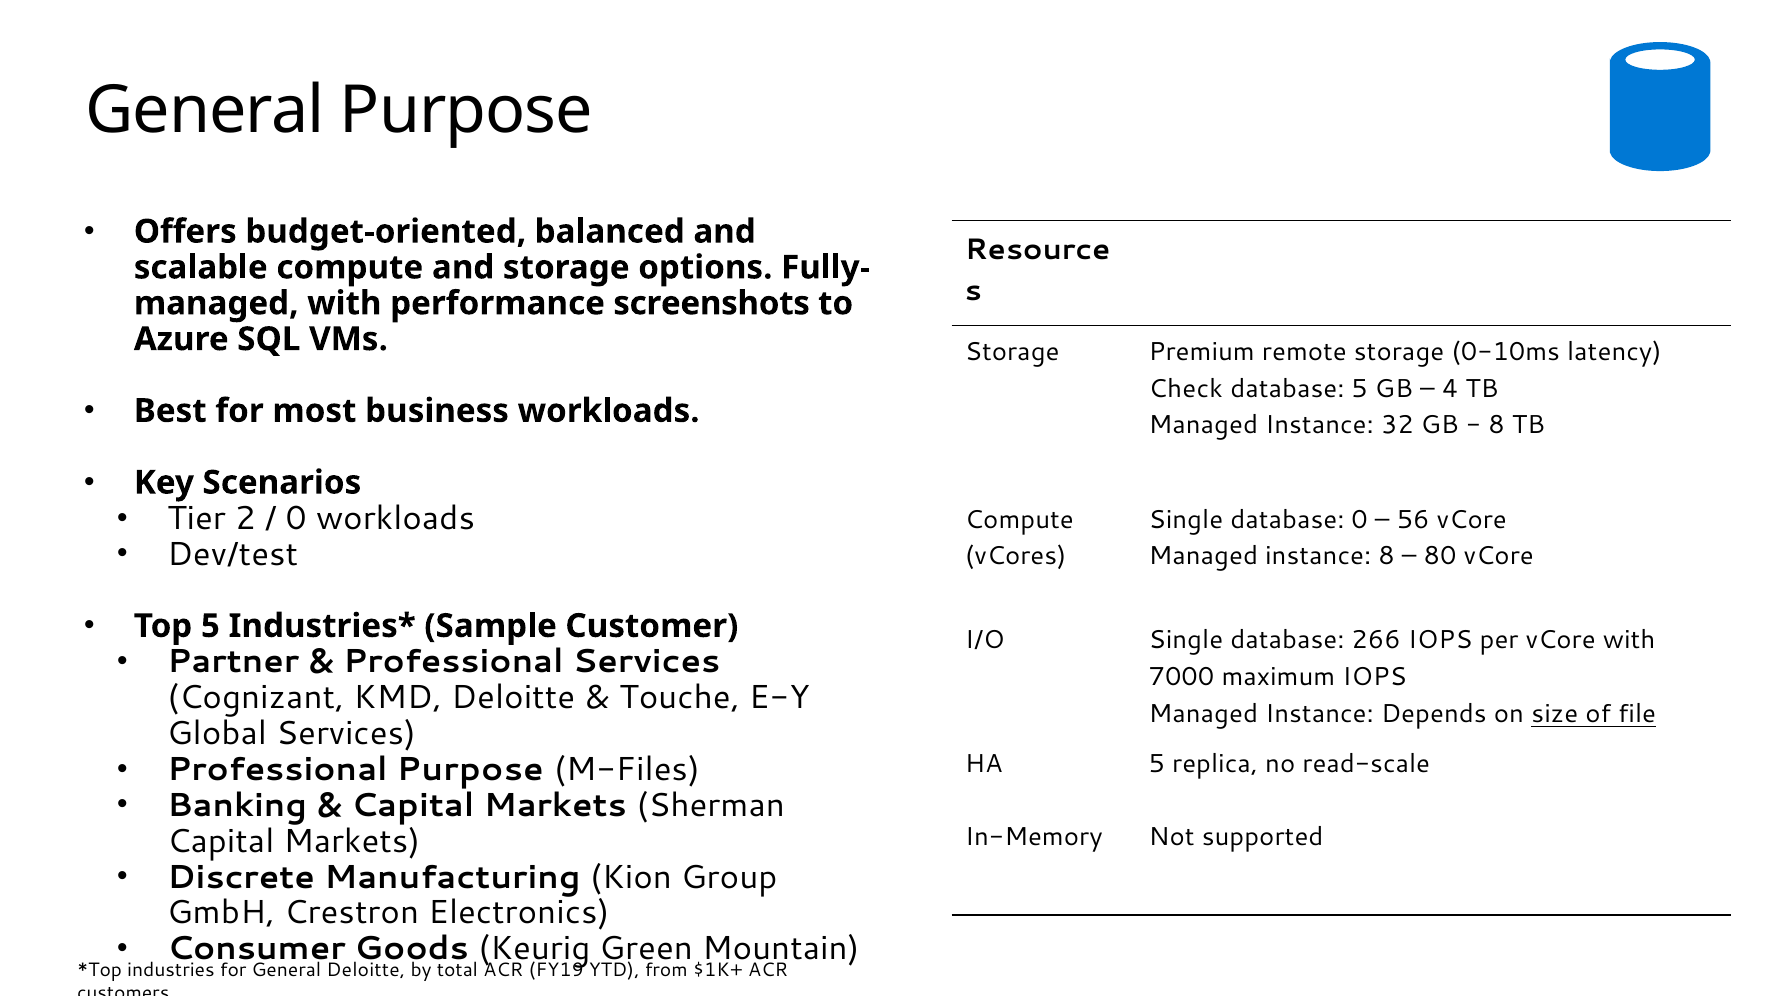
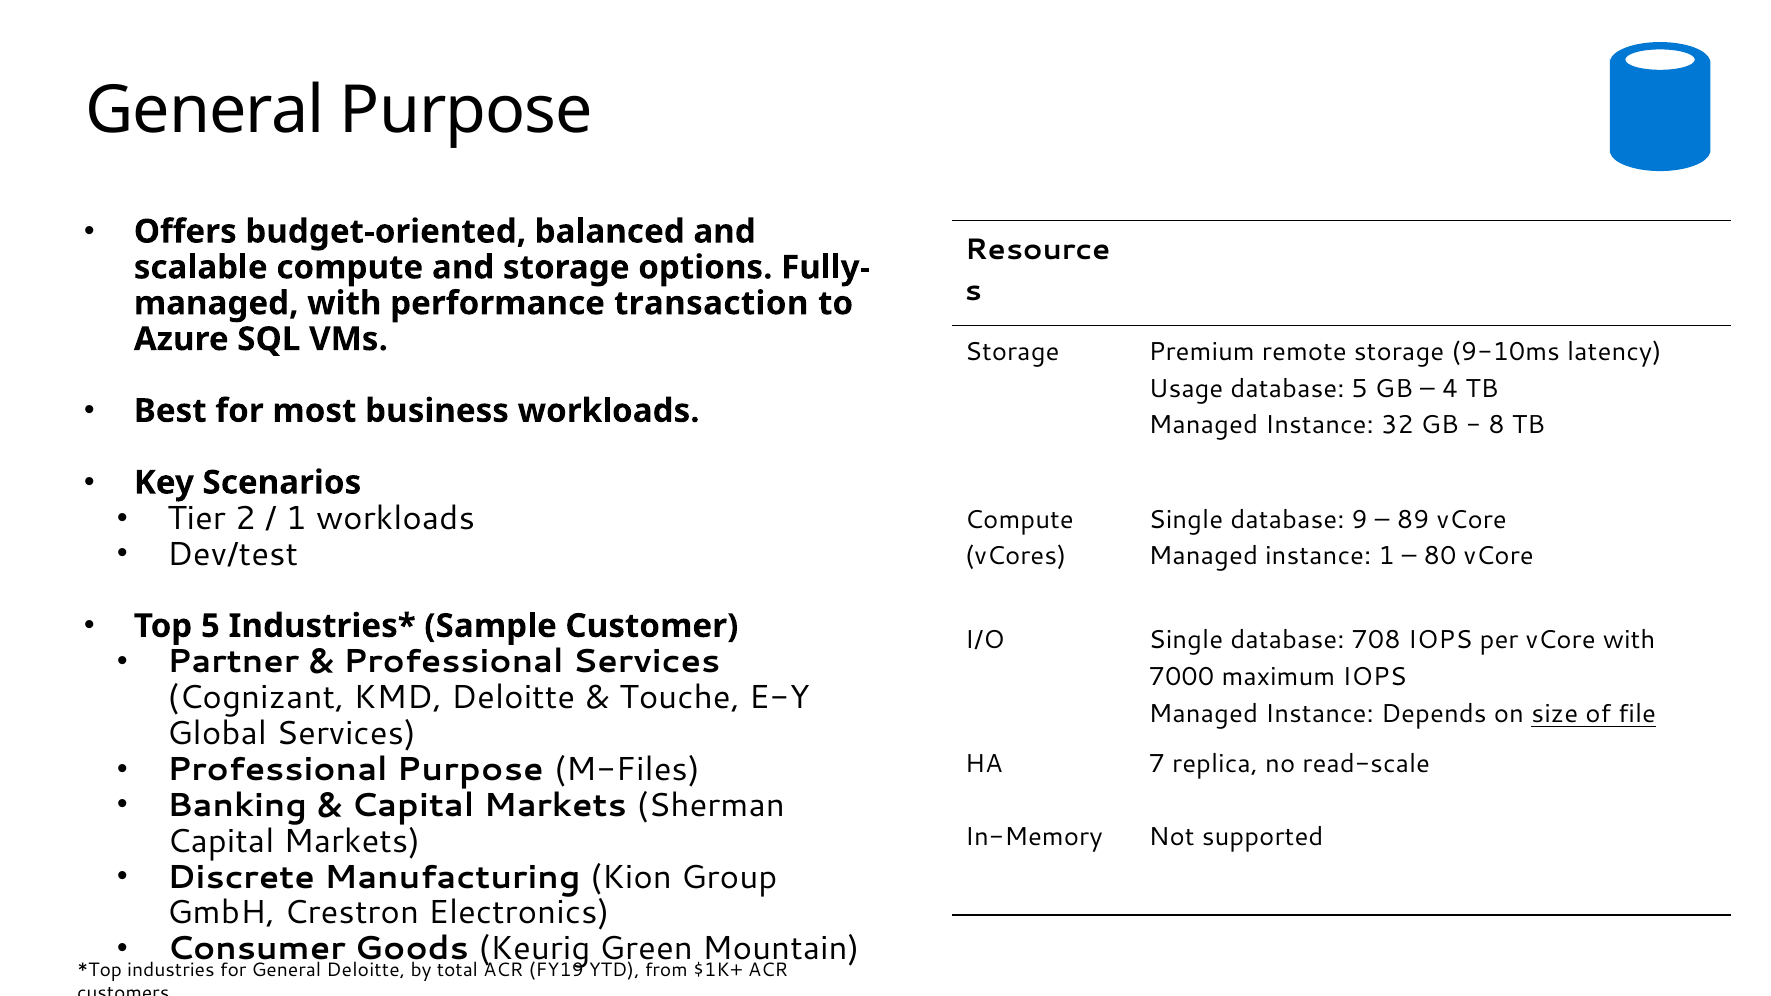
screenshots: screenshots -> transaction (711, 303)
0-10ms: 0-10ms -> 9-10ms (1506, 352)
Check: Check -> Usage (1186, 389)
0: 0 -> 1 (296, 519)
database 0: 0 -> 9 (1360, 520)
56: 56 -> 89 (1413, 520)
instance 8: 8 -> 1 (1387, 556)
266: 266 -> 708 (1376, 640)
HA 5: 5 -> 7 (1157, 764)
